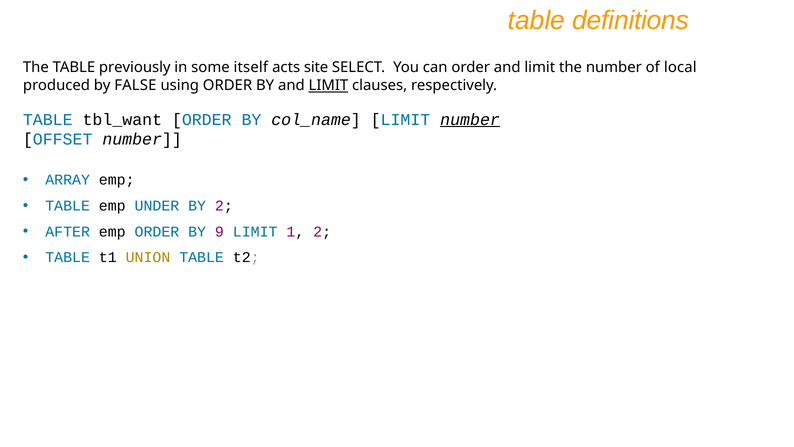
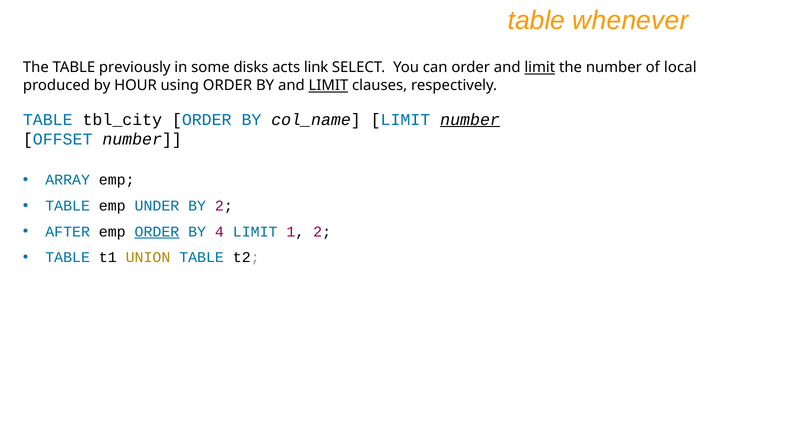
definitions: definitions -> whenever (630, 21)
itself: itself -> disks (251, 67)
site: site -> link (316, 67)
limit underline: none -> present (540, 67)
FALSE: FALSE -> HOUR (135, 85)
tbl_want: tbl_want -> tbl_city (122, 119)
ORDER underline: none -> present (157, 232)
9: 9 -> 4 (219, 232)
